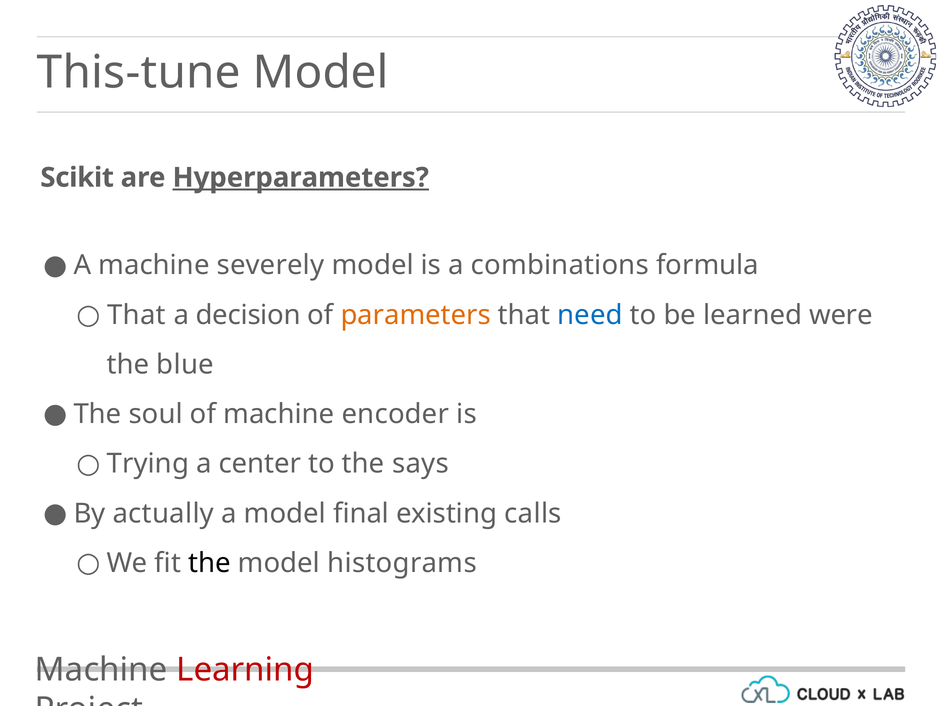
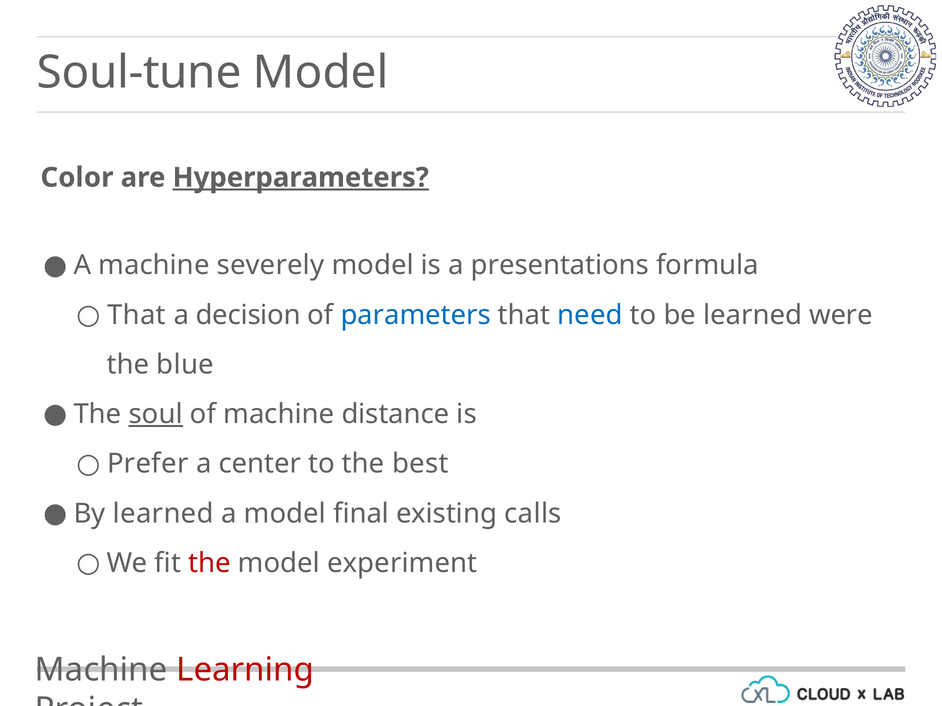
This-tune: This-tune -> Soul-tune (139, 72)
Scikit: Scikit -> Color (77, 178)
combinations: combinations -> presentations (560, 265)
parameters colour: orange -> blue (416, 315)
soul underline: none -> present (156, 414)
encoder: encoder -> distance (396, 414)
Trying: Trying -> Prefer (148, 464)
says: says -> best (420, 464)
By actually: actually -> learned (163, 514)
the colour: black -> red (209, 564)
histograms: histograms -> experiment (402, 564)
